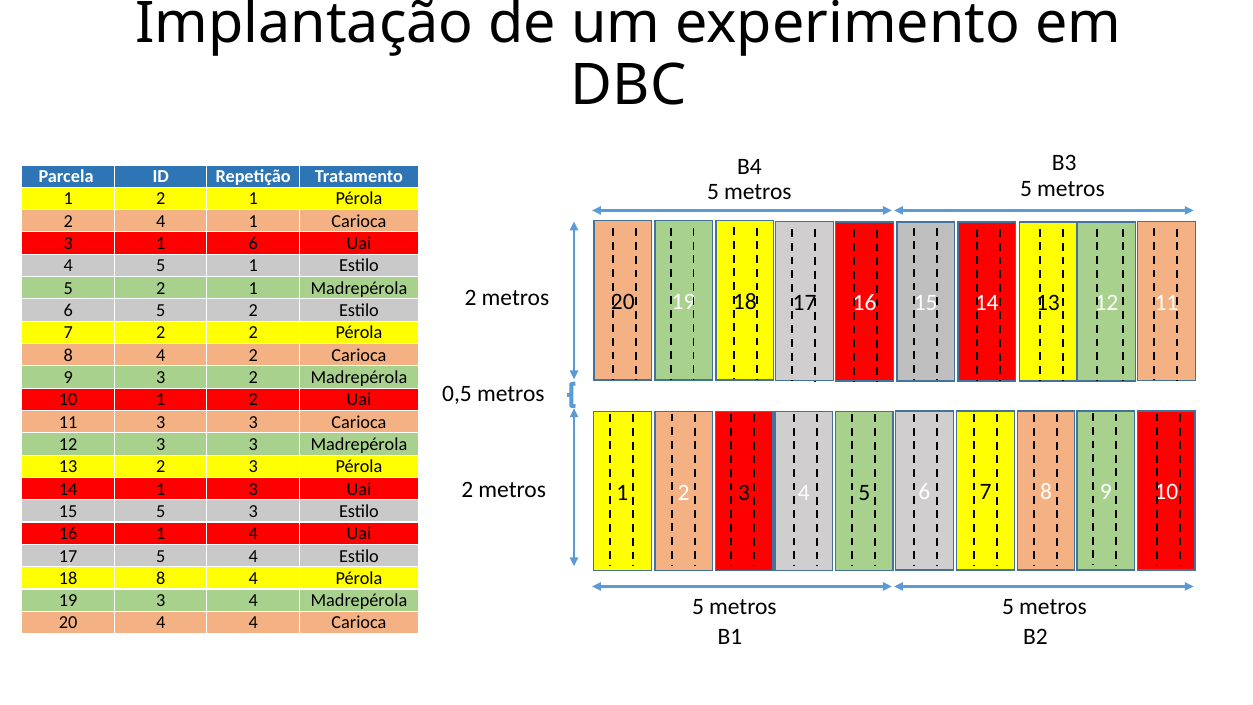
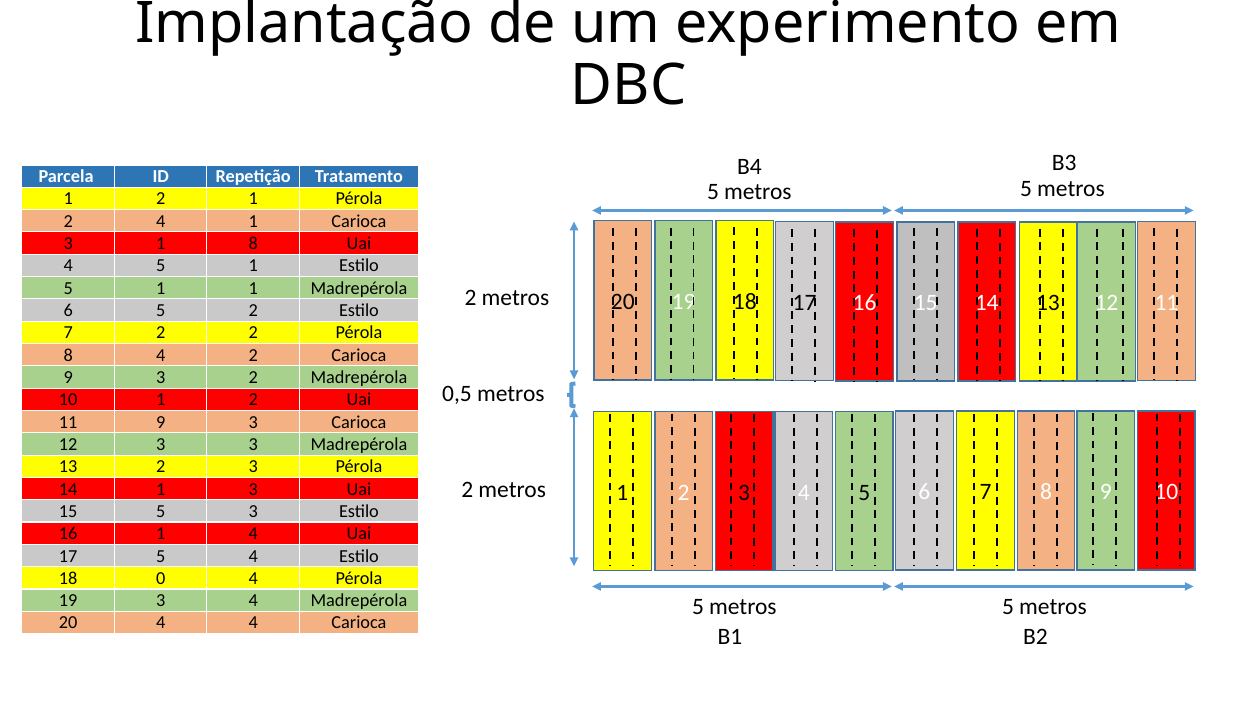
1 6: 6 -> 8 (253, 244)
2: 2 -> 1 (161, 288)
11 3: 3 -> 9 (161, 422)
18 8: 8 -> 0 (161, 578)
